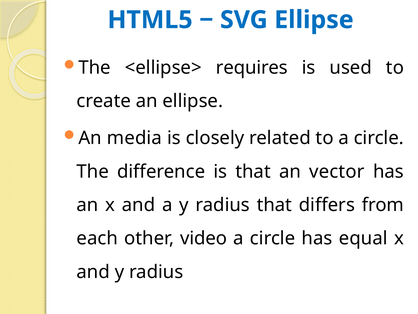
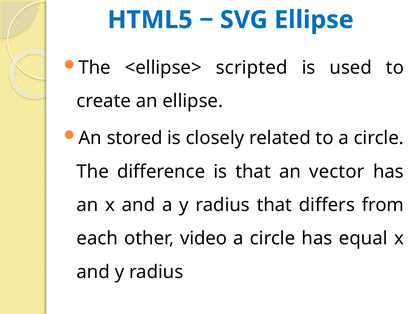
requires: requires -> scripted (252, 67)
media: media -> stored (135, 138)
